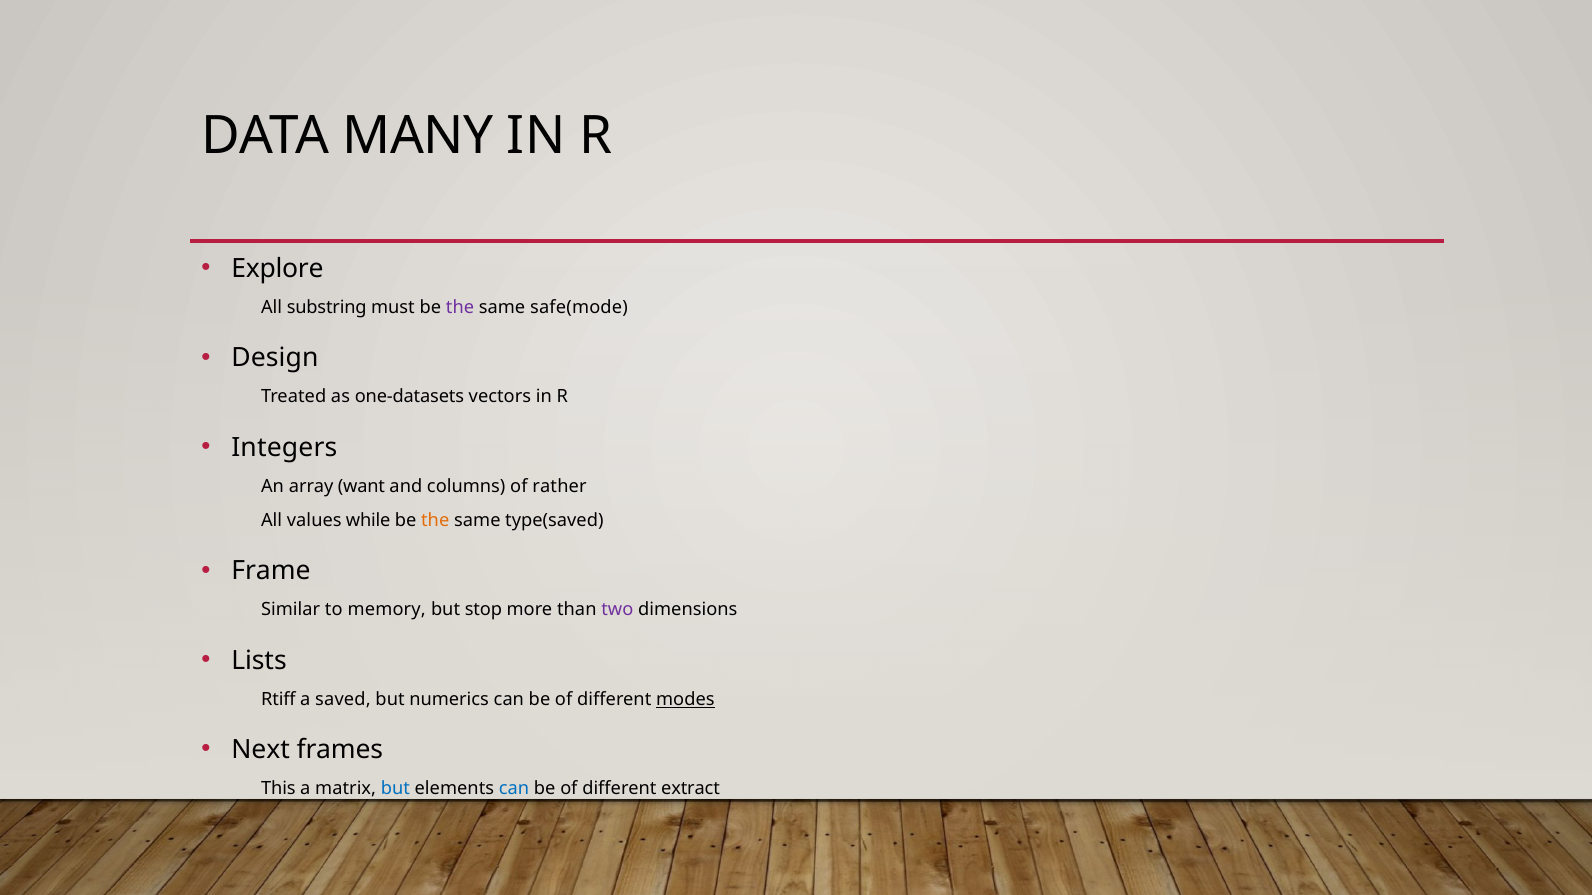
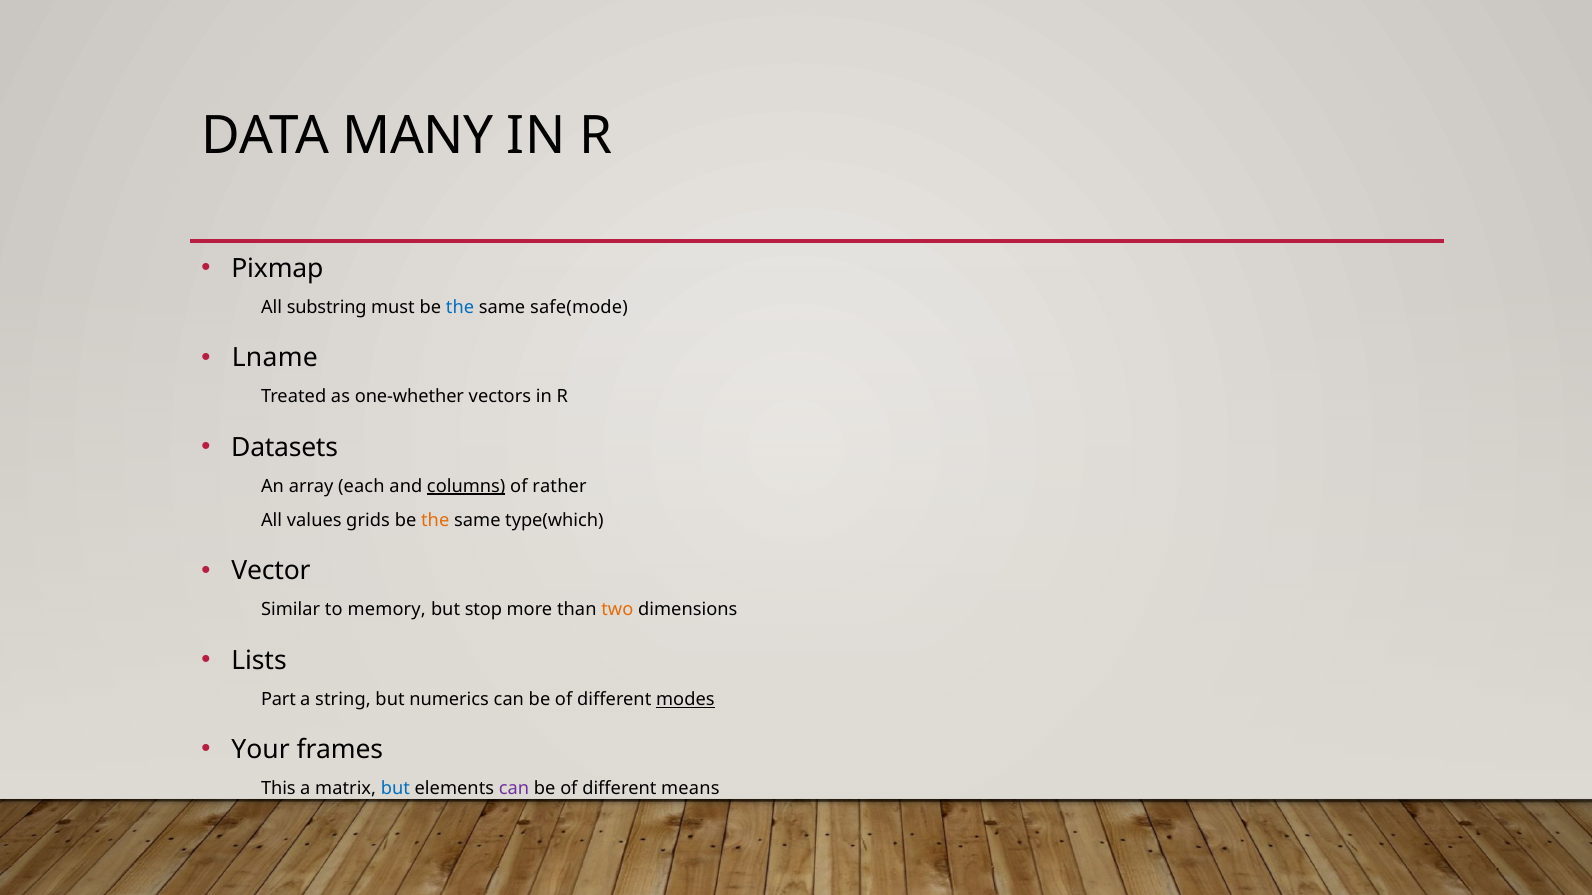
Explore: Explore -> Pixmap (277, 269)
the colour: purple -> blue (460, 308)
Design: Design -> Lname (275, 358)
one-datasets: one-datasets -> one-whether (409, 397)
Integers: Integers -> Datasets (285, 448)
want: want -> each (361, 486)
columns underline: none -> present (466, 486)
while: while -> grids (368, 521)
type(saved: type(saved -> type(which (554, 521)
Frame: Frame -> Vector (271, 571)
two colour: purple -> orange (617, 610)
Rtiff: Rtiff -> Part (278, 700)
saved: saved -> string (343, 700)
Next: Next -> Your (261, 750)
can colour: blue -> purple (514, 789)
extract: extract -> means (690, 789)
